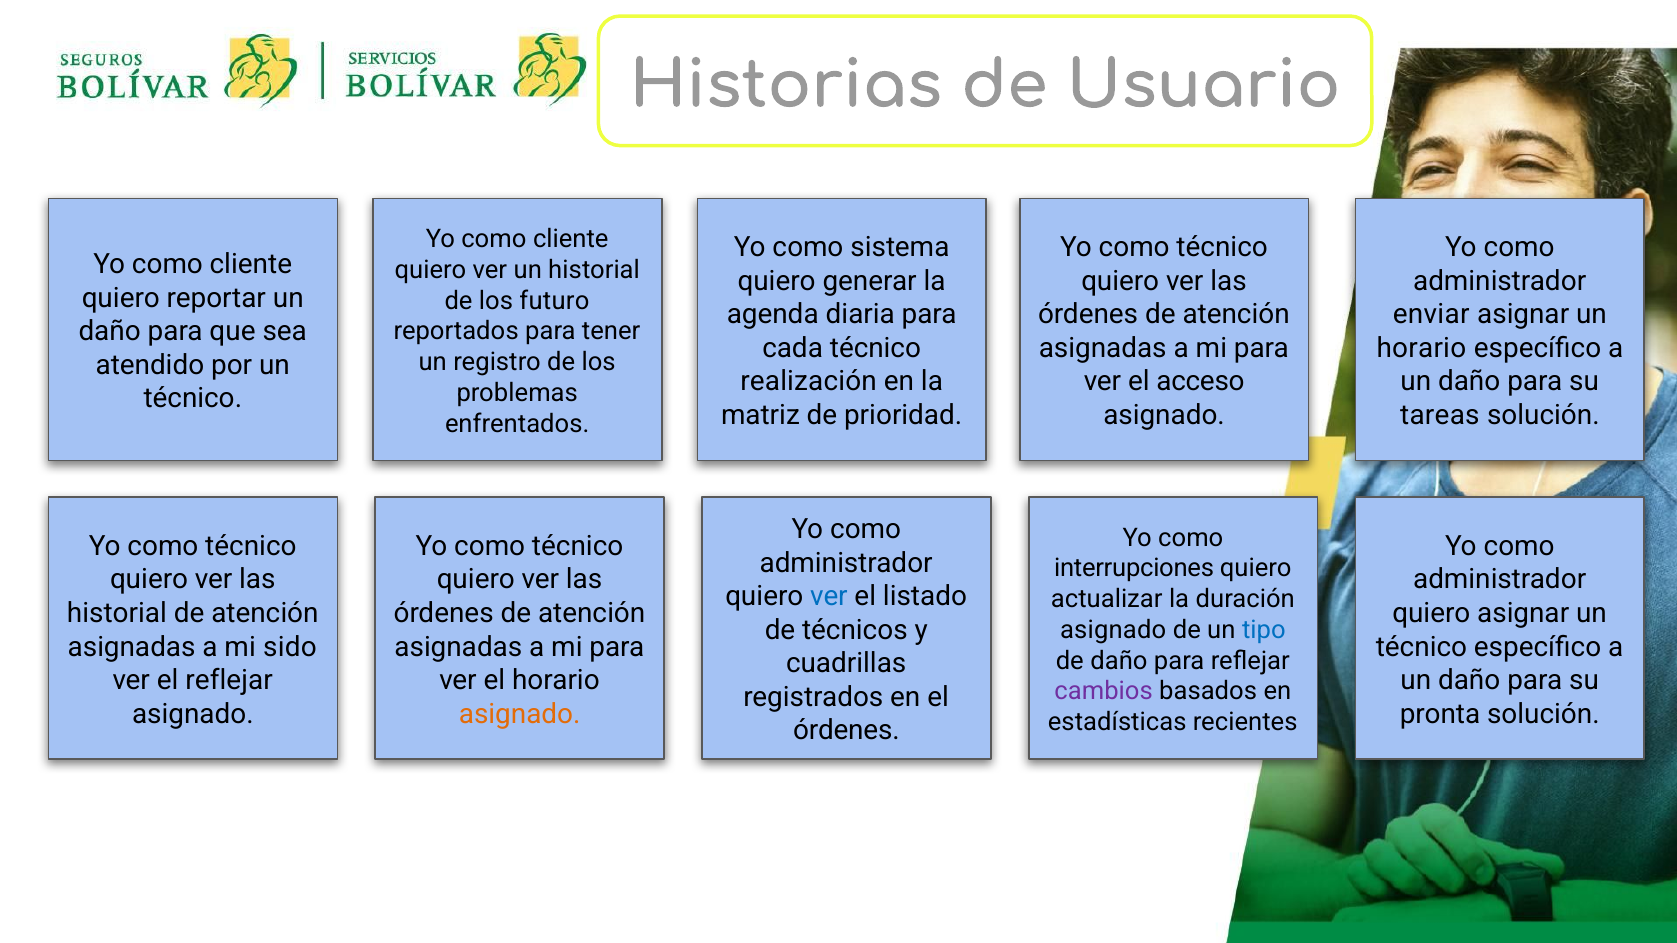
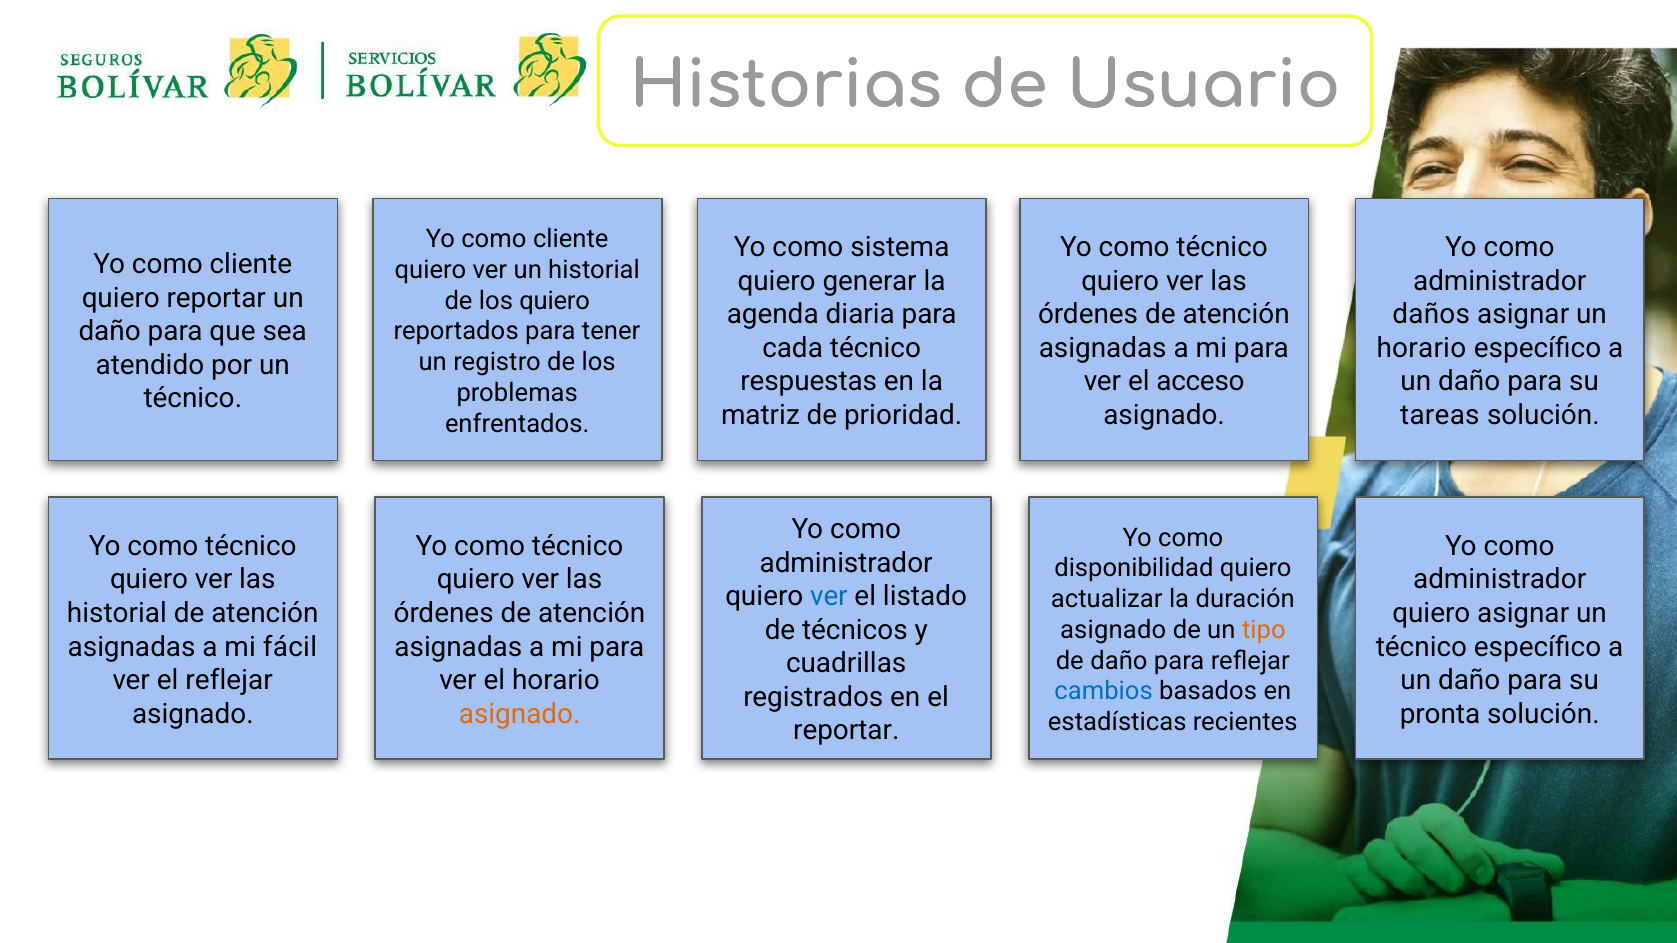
los futuro: futuro -> quiero (555, 301)
enviar: enviar -> daños (1431, 315)
realización: realización -> respuestas (809, 382)
interrupciones: interrupciones -> disponibilidad (1134, 569)
tipo colour: blue -> orange (1264, 630)
sido: sido -> fácil (290, 647)
cambios colour: purple -> blue (1104, 692)
órdenes: órdenes -> reportar (846, 731)
